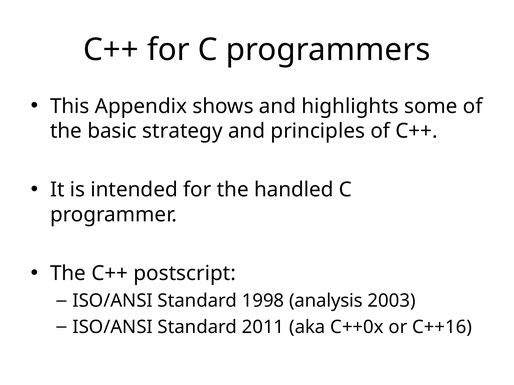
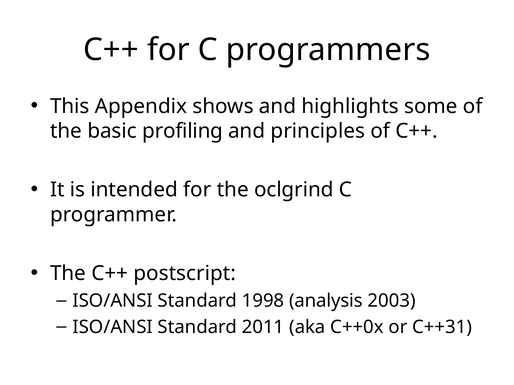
strategy: strategy -> profiling (183, 131)
handled: handled -> oclgrind (294, 190)
C++16: C++16 -> C++31 (442, 327)
